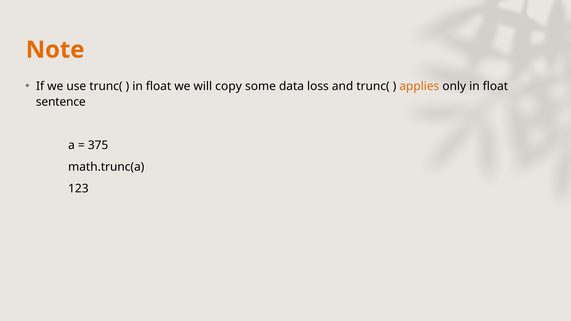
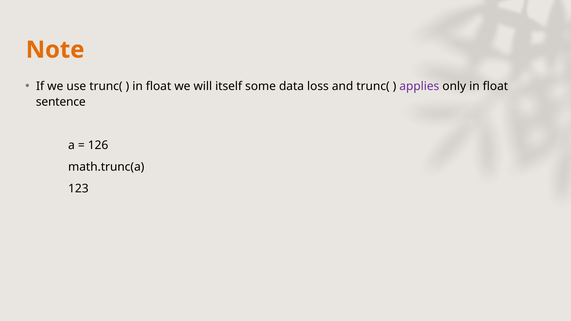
copy: copy -> itself (229, 86)
applies colour: orange -> purple (419, 86)
375: 375 -> 126 (98, 145)
